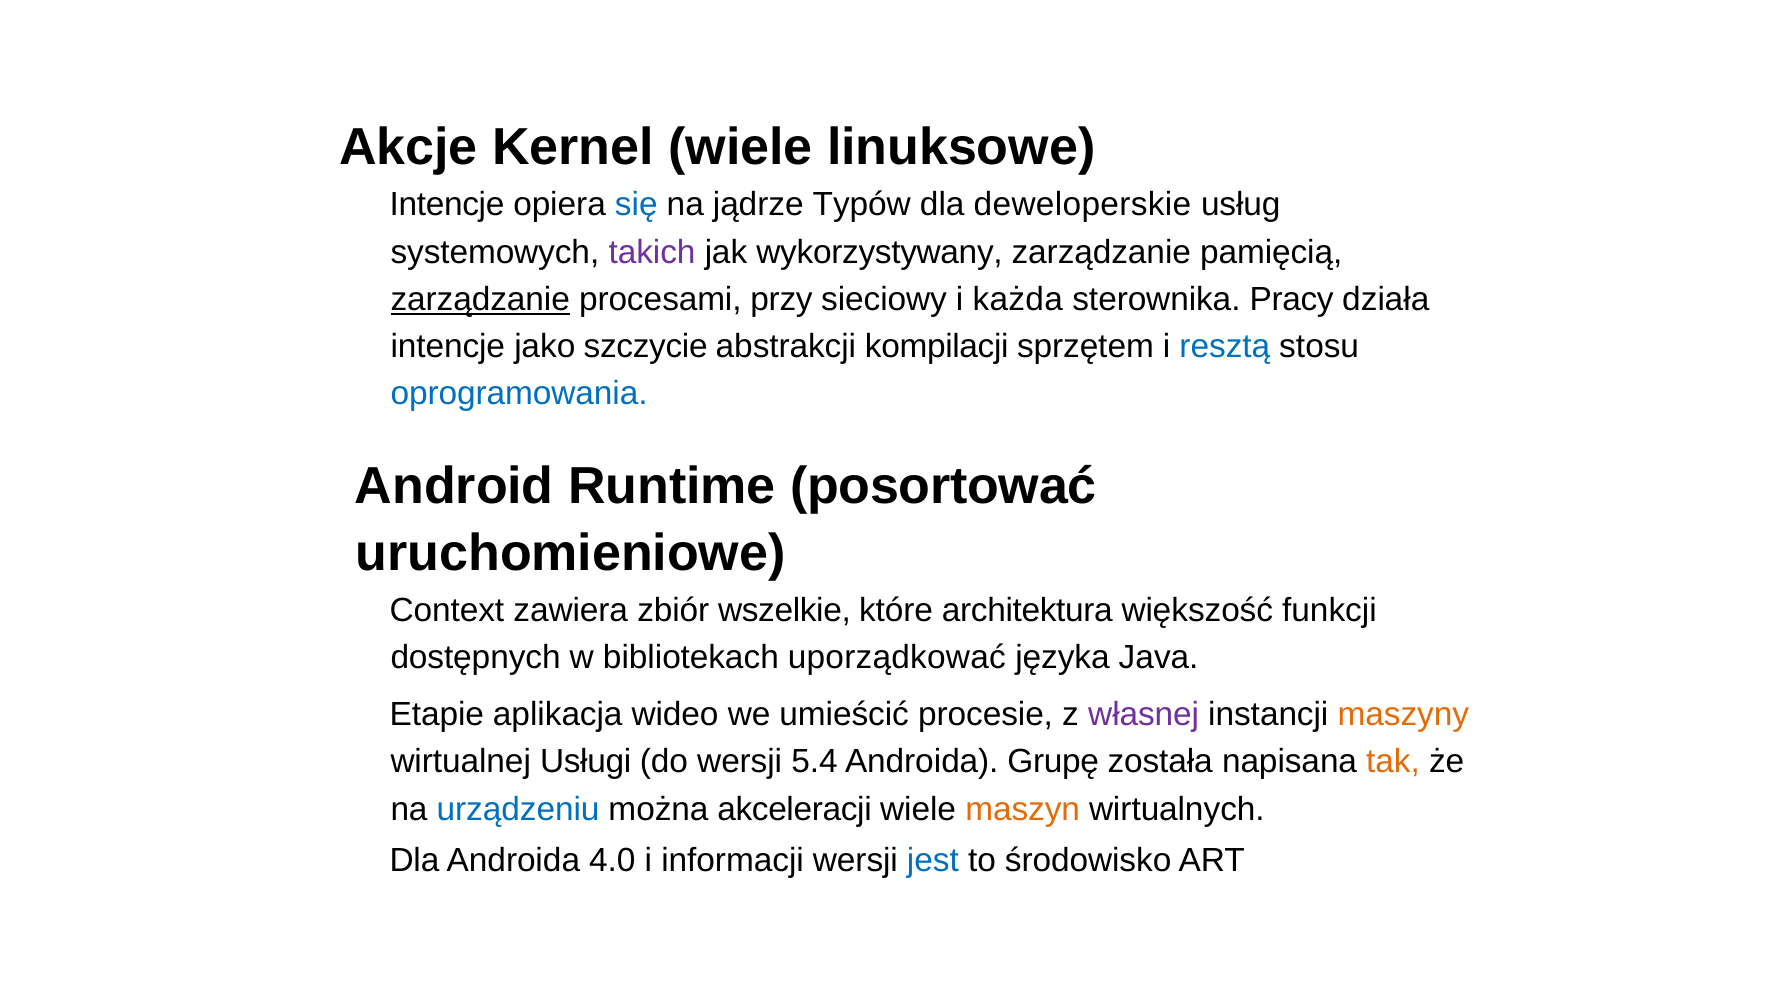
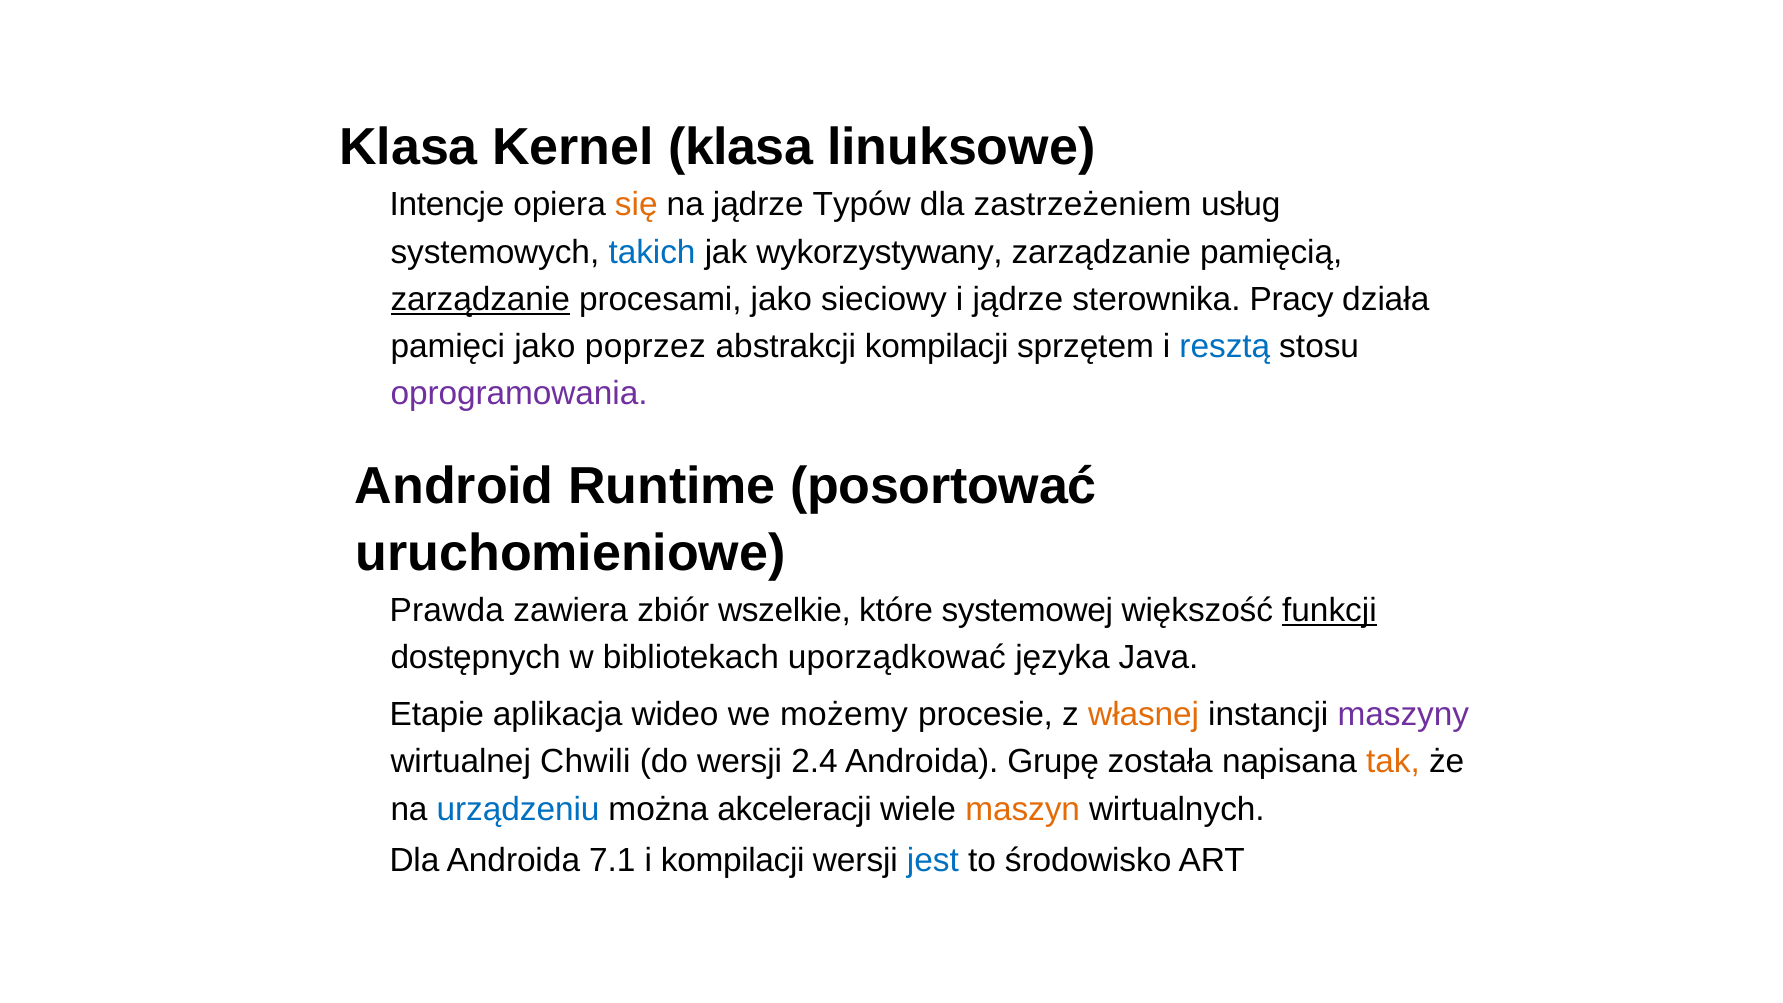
Akcje: Akcje -> Klasa (409, 148)
Kernel wiele: wiele -> klasa (741, 148)
się colour: blue -> orange (636, 205)
deweloperskie: deweloperskie -> zastrzeżeniem (1083, 205)
takich colour: purple -> blue (652, 252)
procesami przy: przy -> jako (781, 299)
i każda: każda -> jądrze (1018, 299)
intencje: intencje -> pamięci (448, 346)
szczycie: szczycie -> poprzez (645, 346)
oprogramowania colour: blue -> purple (519, 394)
Context: Context -> Prawda (447, 610)
architektura: architektura -> systemowej (1027, 610)
funkcji underline: none -> present (1329, 610)
umieścić: umieścić -> możemy (844, 715)
własnej colour: purple -> orange (1144, 715)
maszyny colour: orange -> purple (1403, 715)
Usługi: Usługi -> Chwili (585, 762)
5.4: 5.4 -> 2.4 (815, 762)
4.0: 4.0 -> 7.1 (612, 860)
i informacji: informacji -> kompilacji (733, 860)
